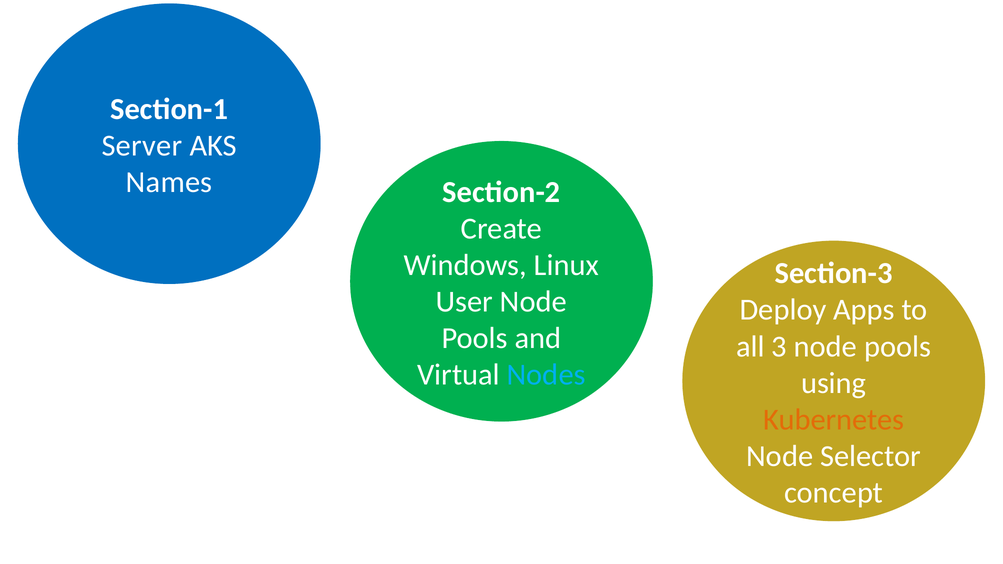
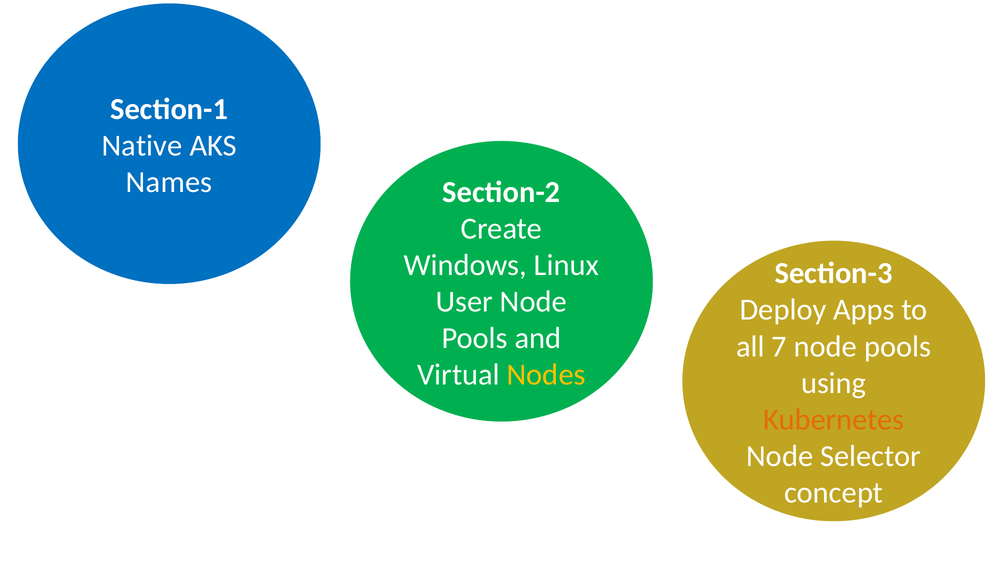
Server: Server -> Native (142, 146)
3: 3 -> 7 (779, 347)
Nodes colour: light blue -> yellow (546, 375)
